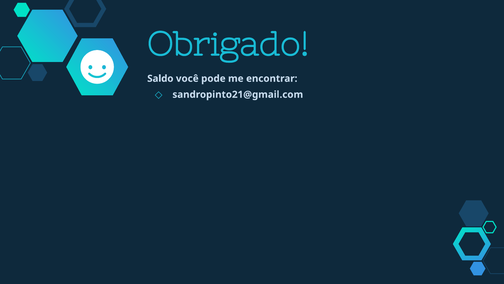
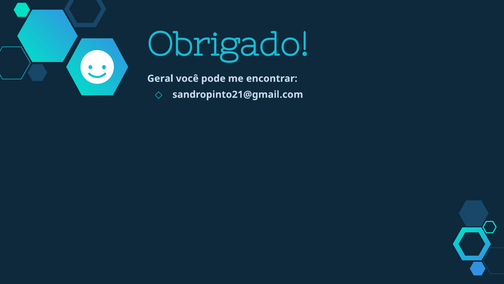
Saldo: Saldo -> Geral (160, 78)
